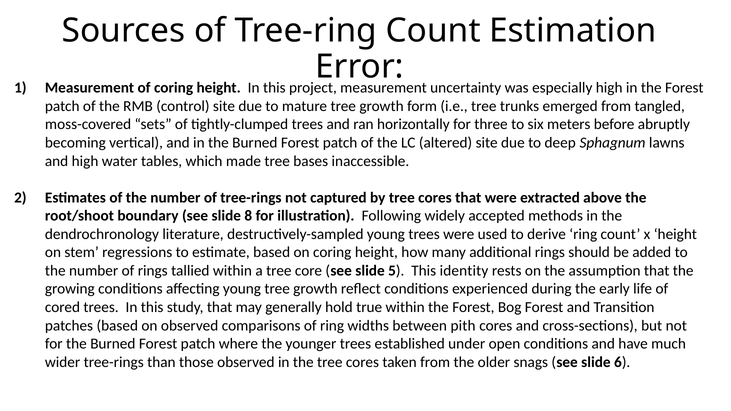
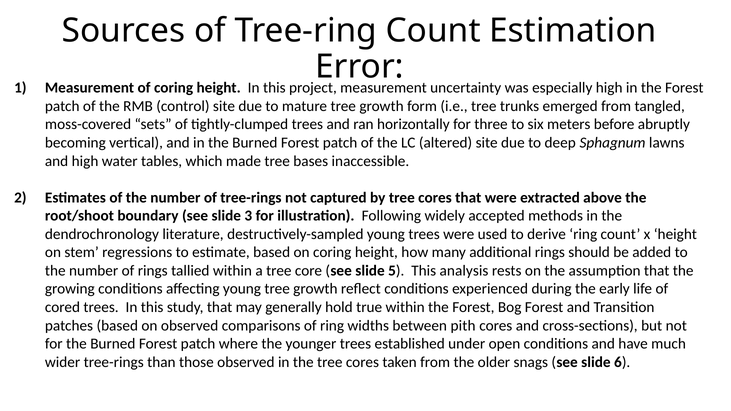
8: 8 -> 3 (248, 216)
identity: identity -> analysis (464, 271)
